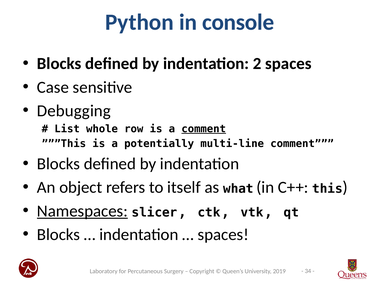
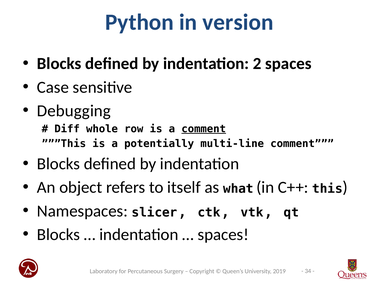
console: console -> version (238, 22)
List: List -> Diff (67, 129)
Namespaces underline: present -> none (82, 211)
